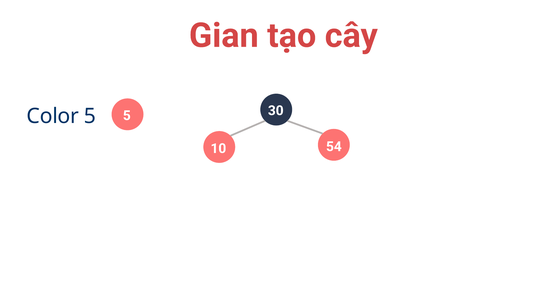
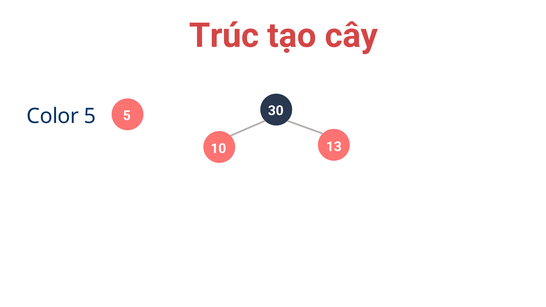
Gian: Gian -> Trúc (224, 36)
54: 54 -> 13 (334, 147)
